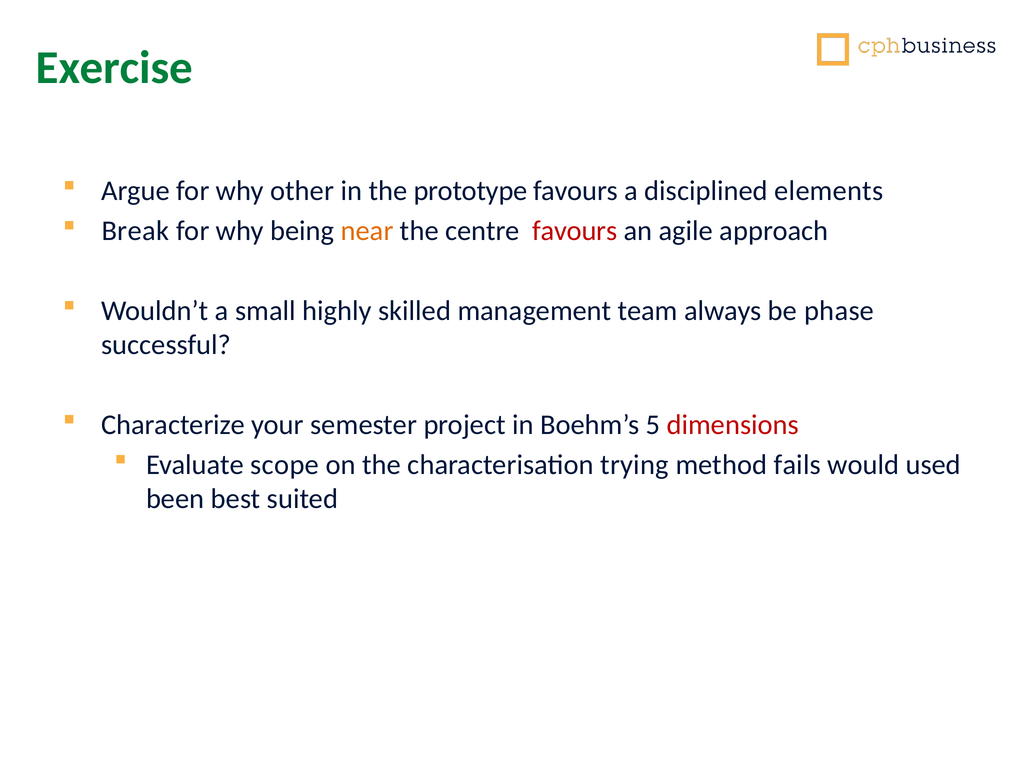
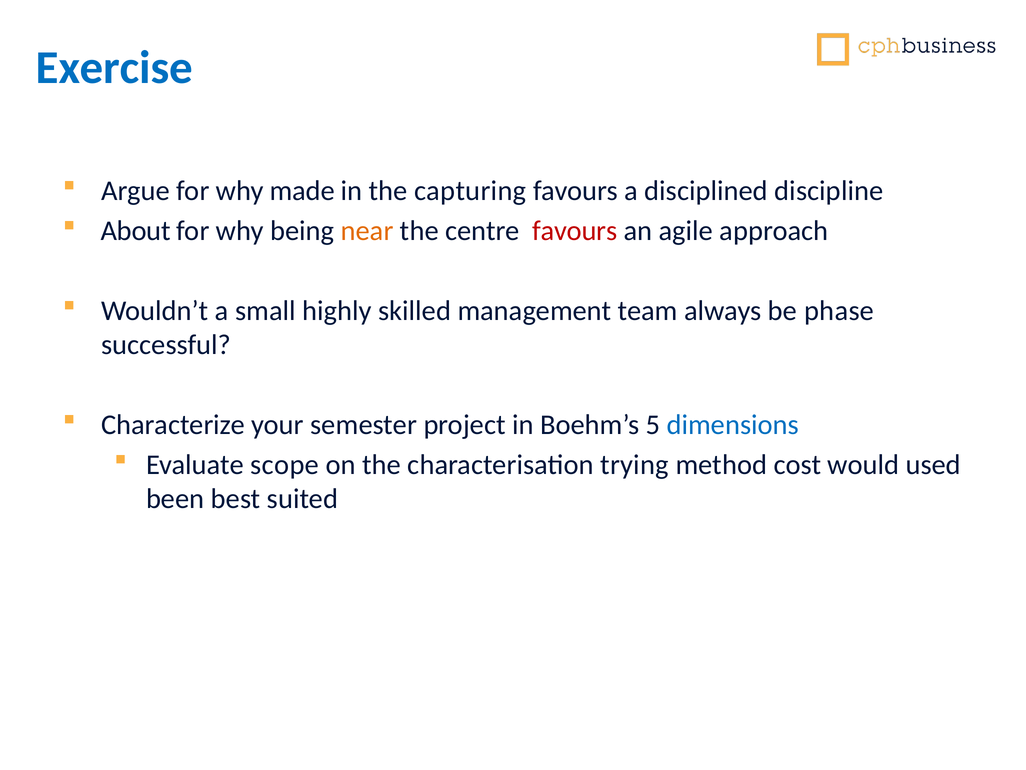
Exercise colour: green -> blue (114, 67)
other: other -> made (302, 191)
prototype: prototype -> capturing (470, 191)
elements: elements -> discipline (829, 191)
Break: Break -> About (136, 231)
dimensions colour: red -> blue (733, 425)
fails: fails -> cost (797, 464)
